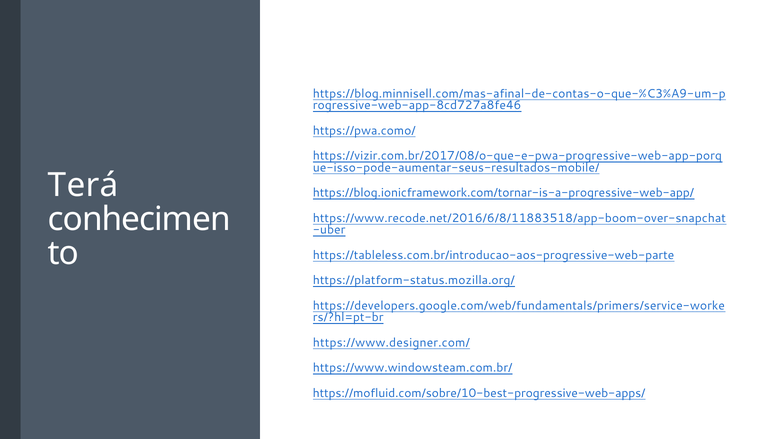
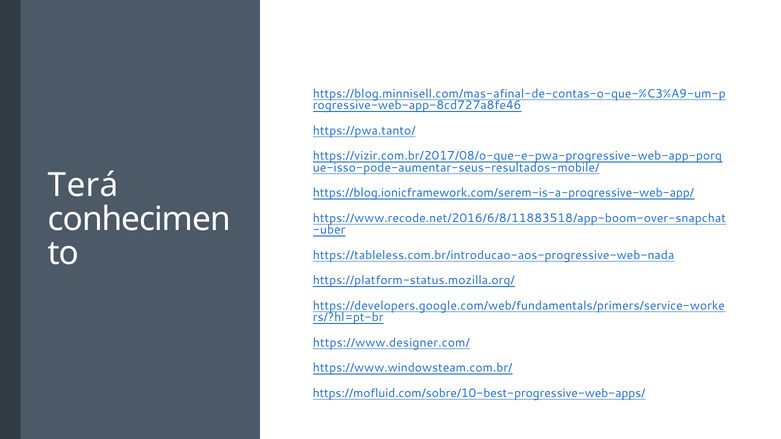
https://pwa.como/: https://pwa.como/ -> https://pwa.tanto/ (364, 131)
https://blog.ionicframework.com/tornar-is-a-progressive-web-app/: https://blog.ionicframework.com/tornar-is-a-progressive-web-app/ -> https://blog.ionicframework.com/serem-is-a-progressive-web-app/ (503, 193)
https://tableless.com.br/introducao-aos-progressive-web-parte: https://tableless.com.br/introducao-aos-progressive-web-parte -> https://tableless.com.br/introducao-aos-progressive-web-nada (494, 255)
